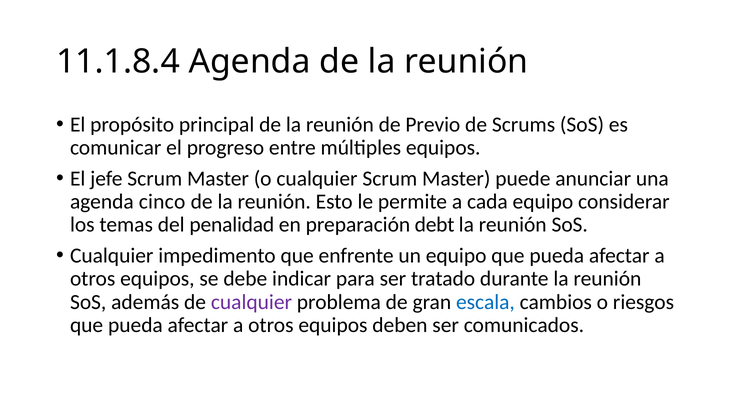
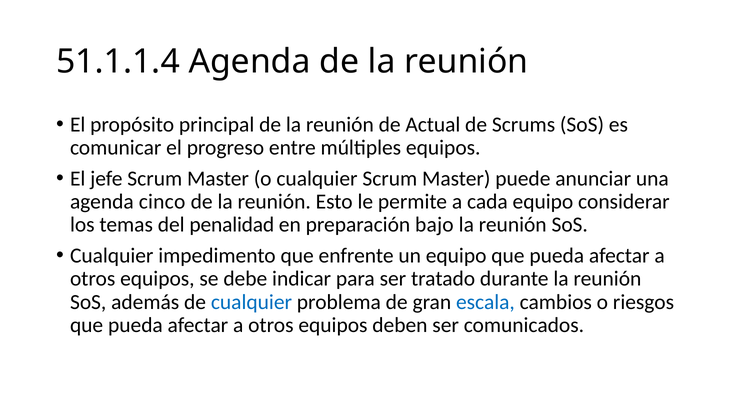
11.1.8.4: 11.1.8.4 -> 51.1.1.4 (118, 62)
Previo: Previo -> Actual (433, 125)
debt: debt -> bajo (434, 225)
cualquier colour: purple -> blue (251, 303)
